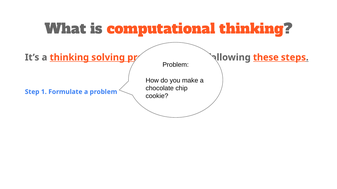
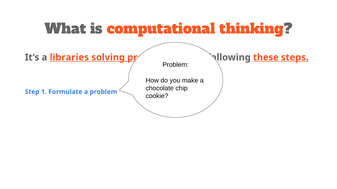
a thinking: thinking -> libraries (69, 58)
